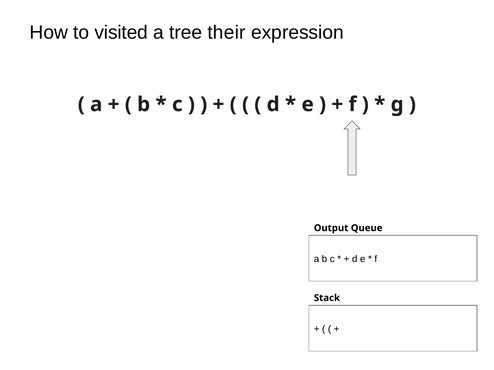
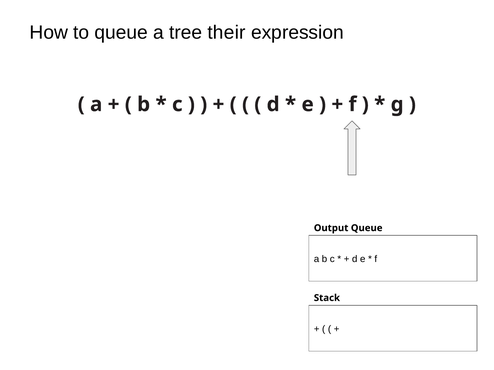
to visited: visited -> queue (121, 33)
